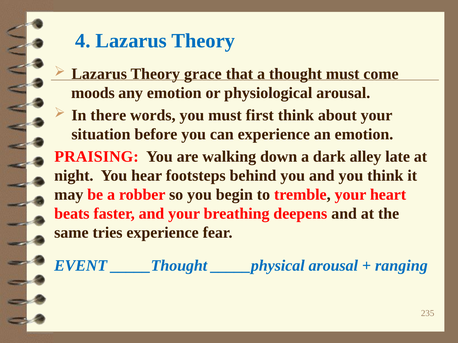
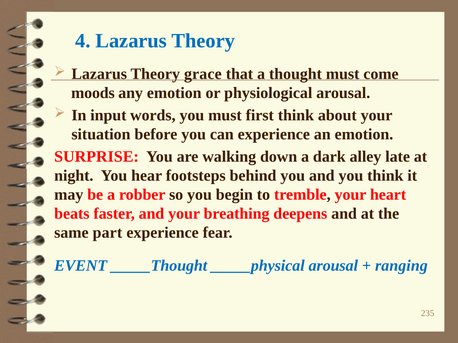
there: there -> input (108, 115)
PRAISING: PRAISING -> SURPRISE (97, 157)
tries: tries -> part (107, 233)
